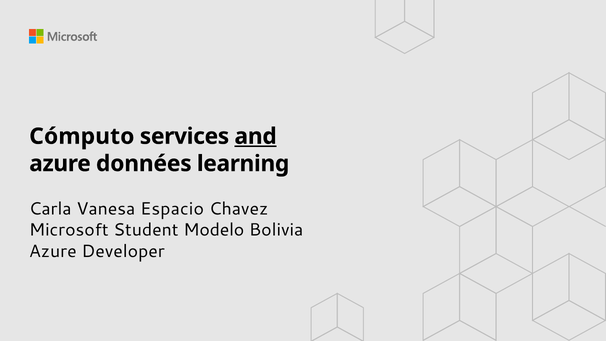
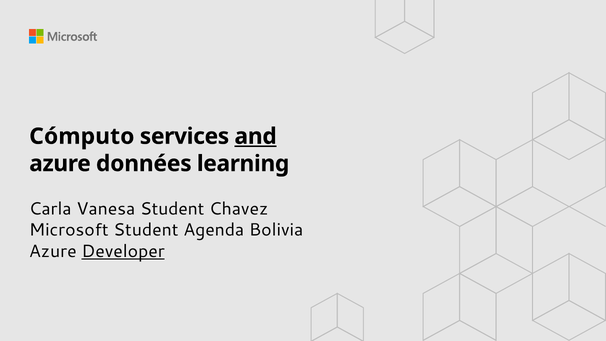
Vanesa Espacio: Espacio -> Student (172, 209)
Modelo: Modelo -> Agenda (214, 230)
Developer underline: none -> present (123, 251)
